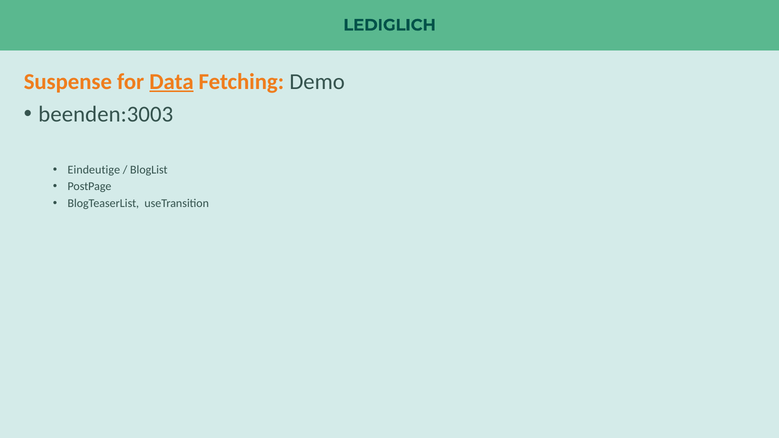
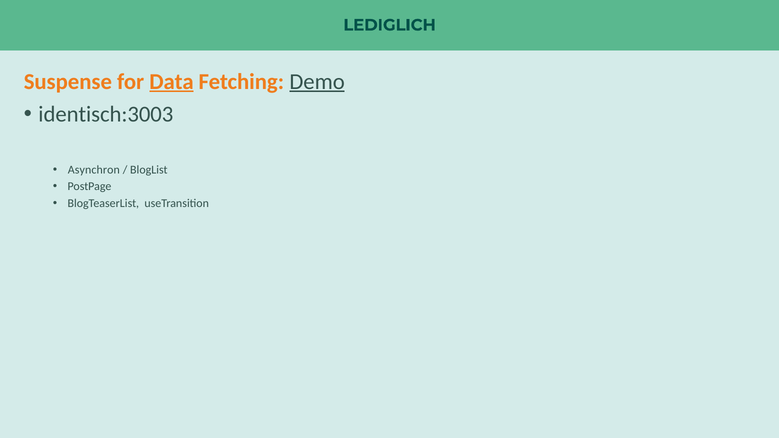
Demo underline: none -> present (317, 82)
beenden:3003: beenden:3003 -> identisch:3003 (106, 114)
Eindeutige: Eindeutige -> Asynchron (94, 170)
